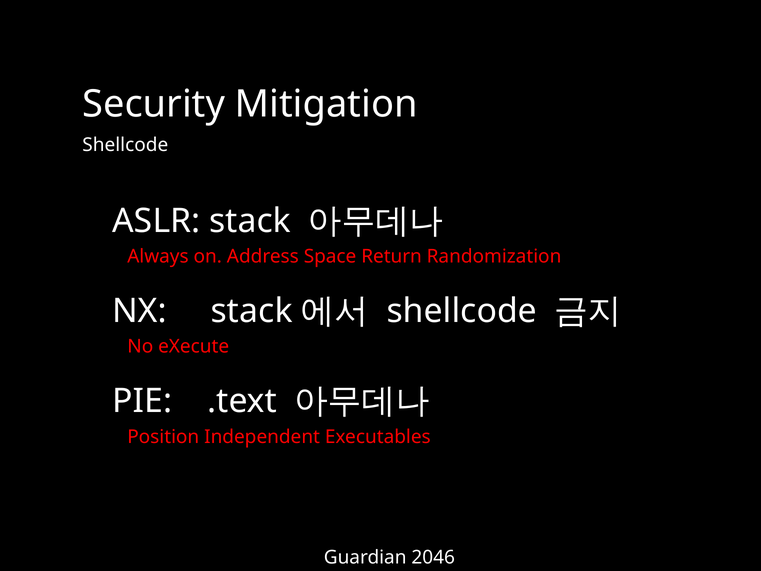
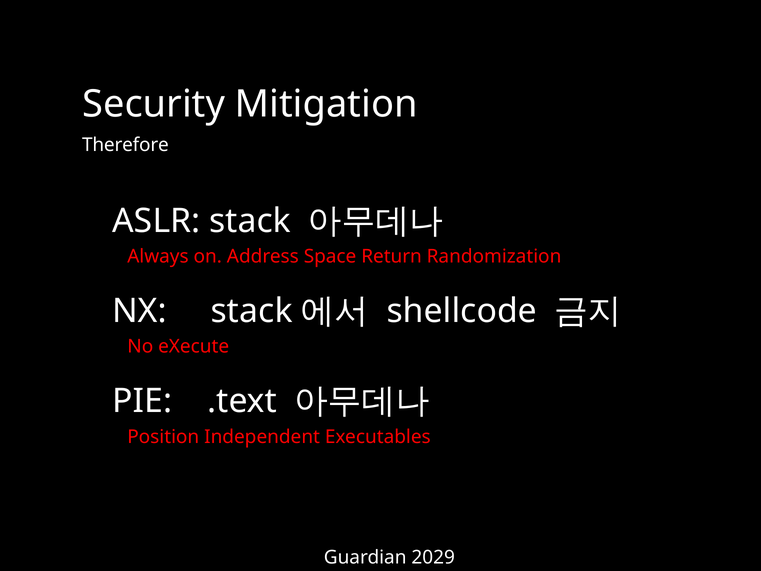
Shellcode: Shellcode -> Therefore (125, 145)
2046: 2046 -> 2029 (433, 557)
